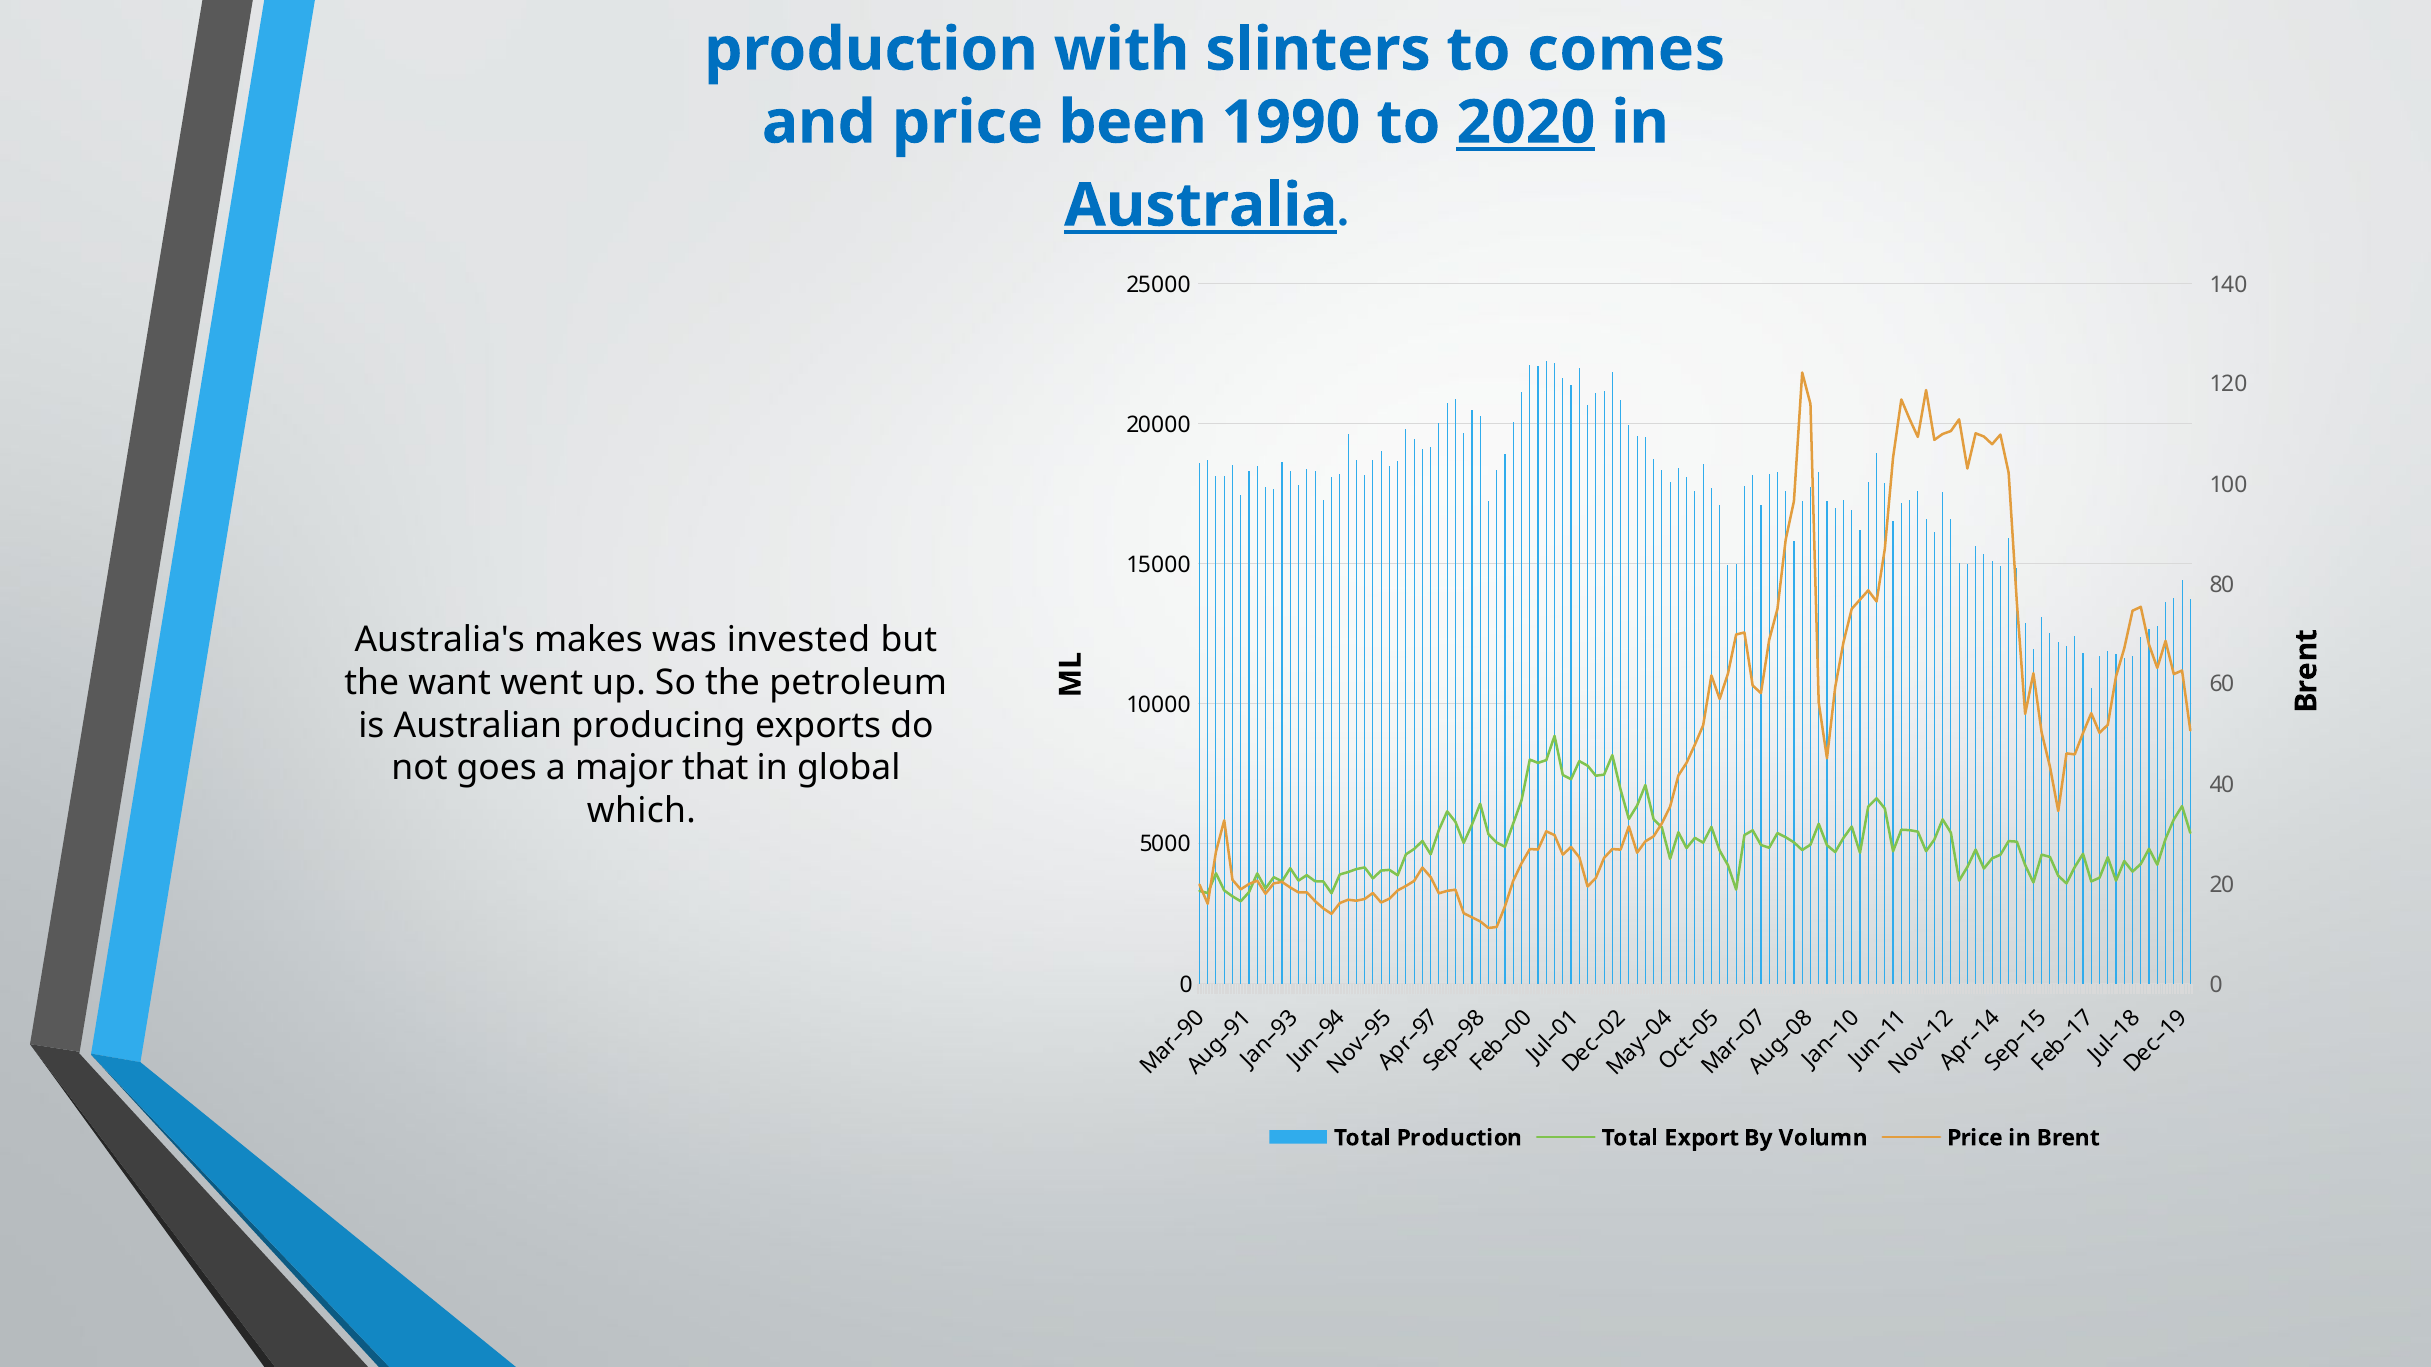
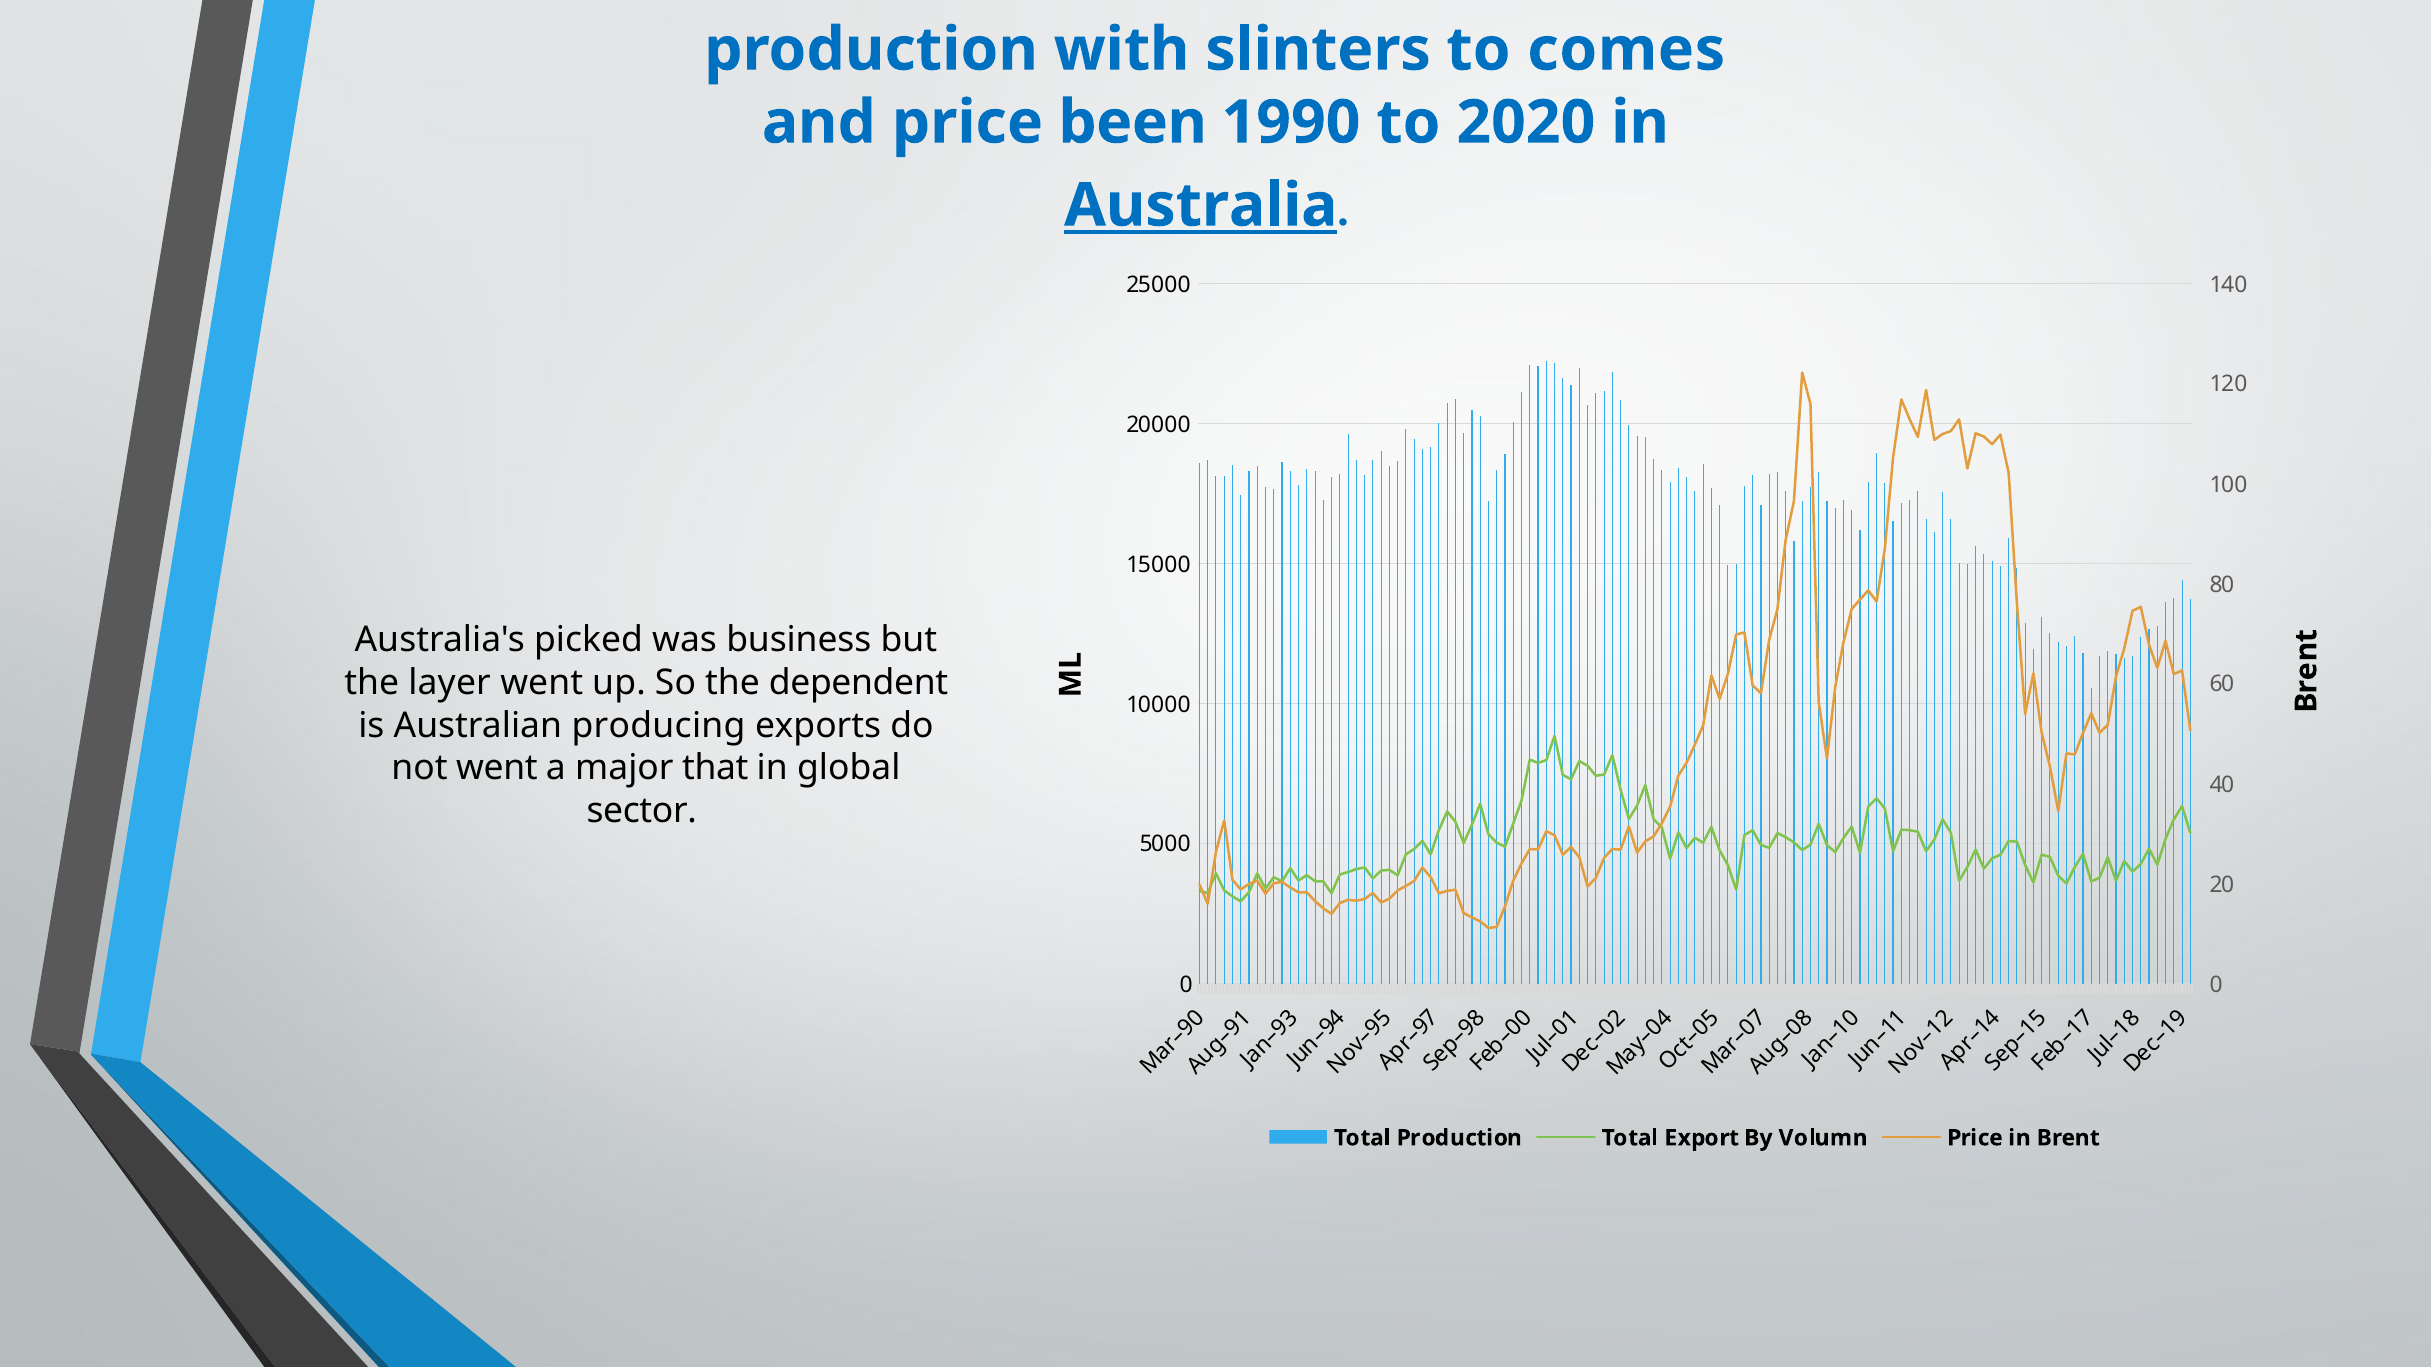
2020 underline: present -> none (1526, 123)
makes: makes -> picked (589, 640)
invested: invested -> business (799, 640)
want: want -> layer (450, 683)
the petroleum: petroleum -> dependent (859, 683)
not goes: goes -> went (497, 768)
which: which -> sector (642, 811)
